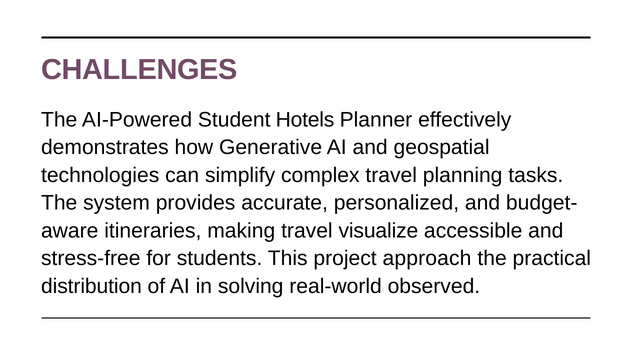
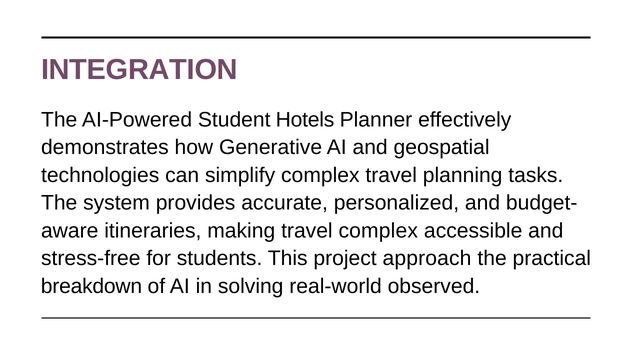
CHALLENGES: CHALLENGES -> INTEGRATION (139, 70)
travel visualize: visualize -> complex (378, 231)
distribution: distribution -> breakdown (92, 287)
